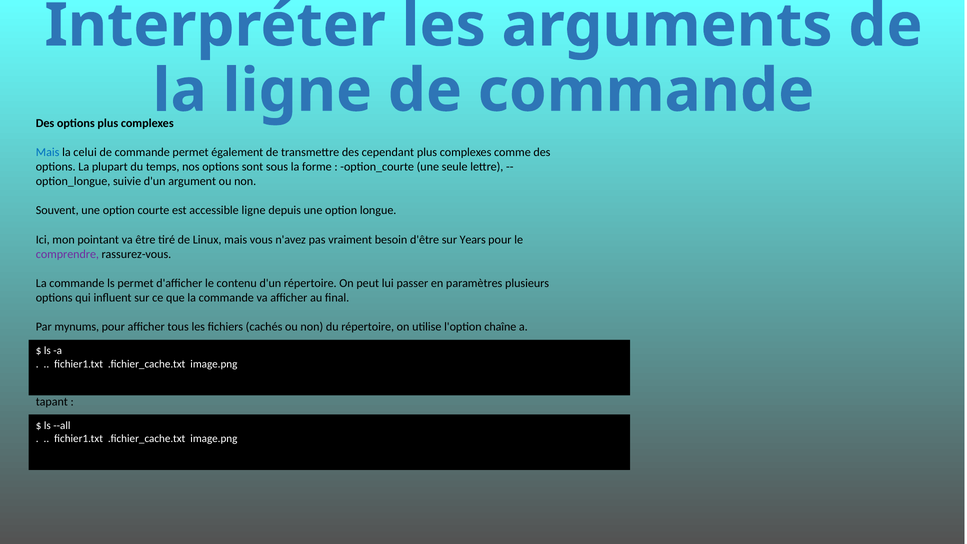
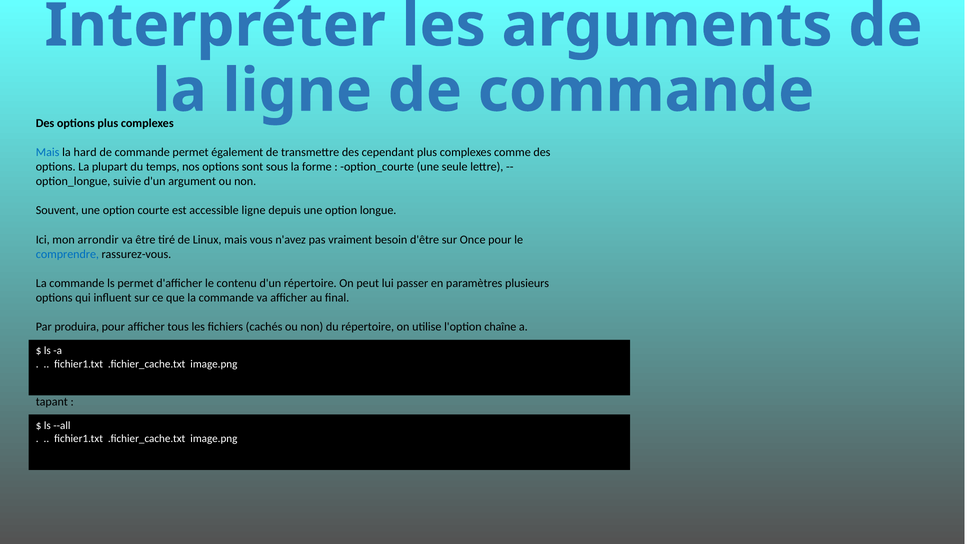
celui: celui -> hard (85, 152)
pointant: pointant -> arrondir (98, 239)
Years: Years -> Once (473, 239)
comprendre colour: purple -> blue (67, 254)
mynums: mynums -> produira (77, 327)
